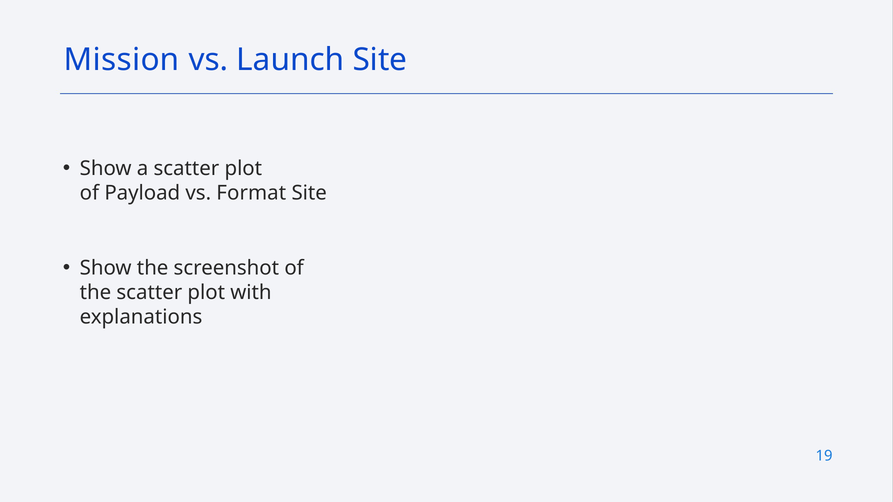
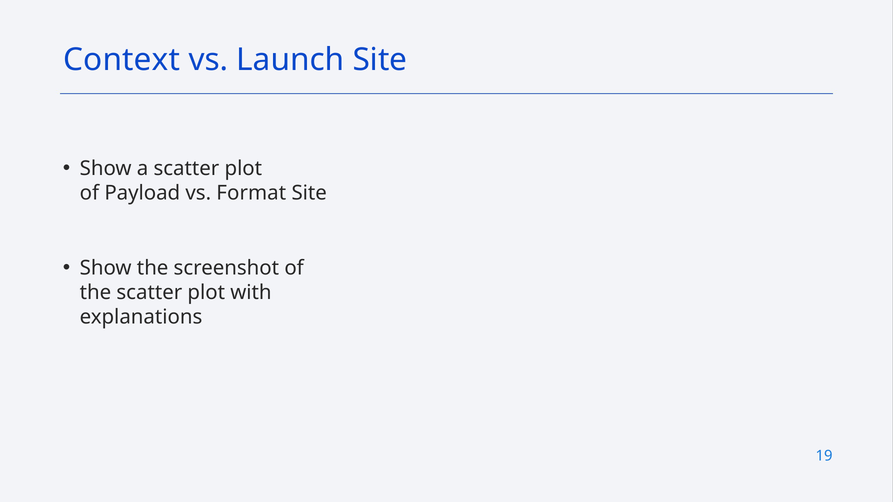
Mission: Mission -> Context (122, 60)
